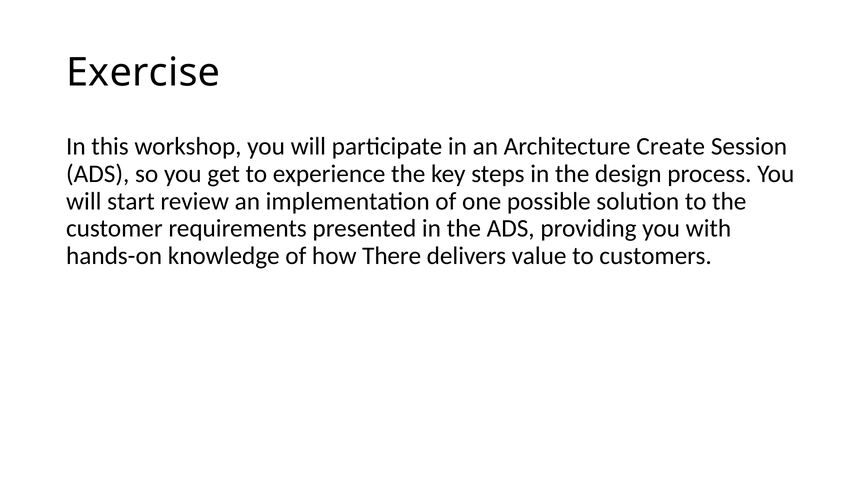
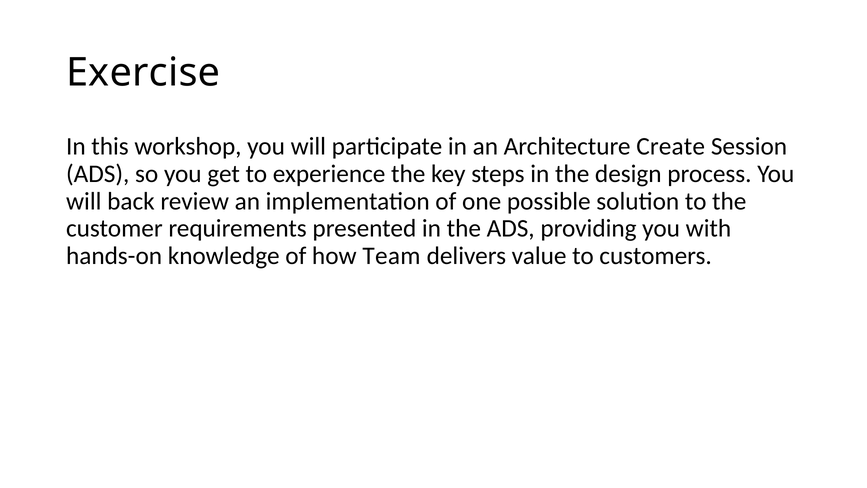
start: start -> back (131, 201)
There: There -> Team (391, 256)
